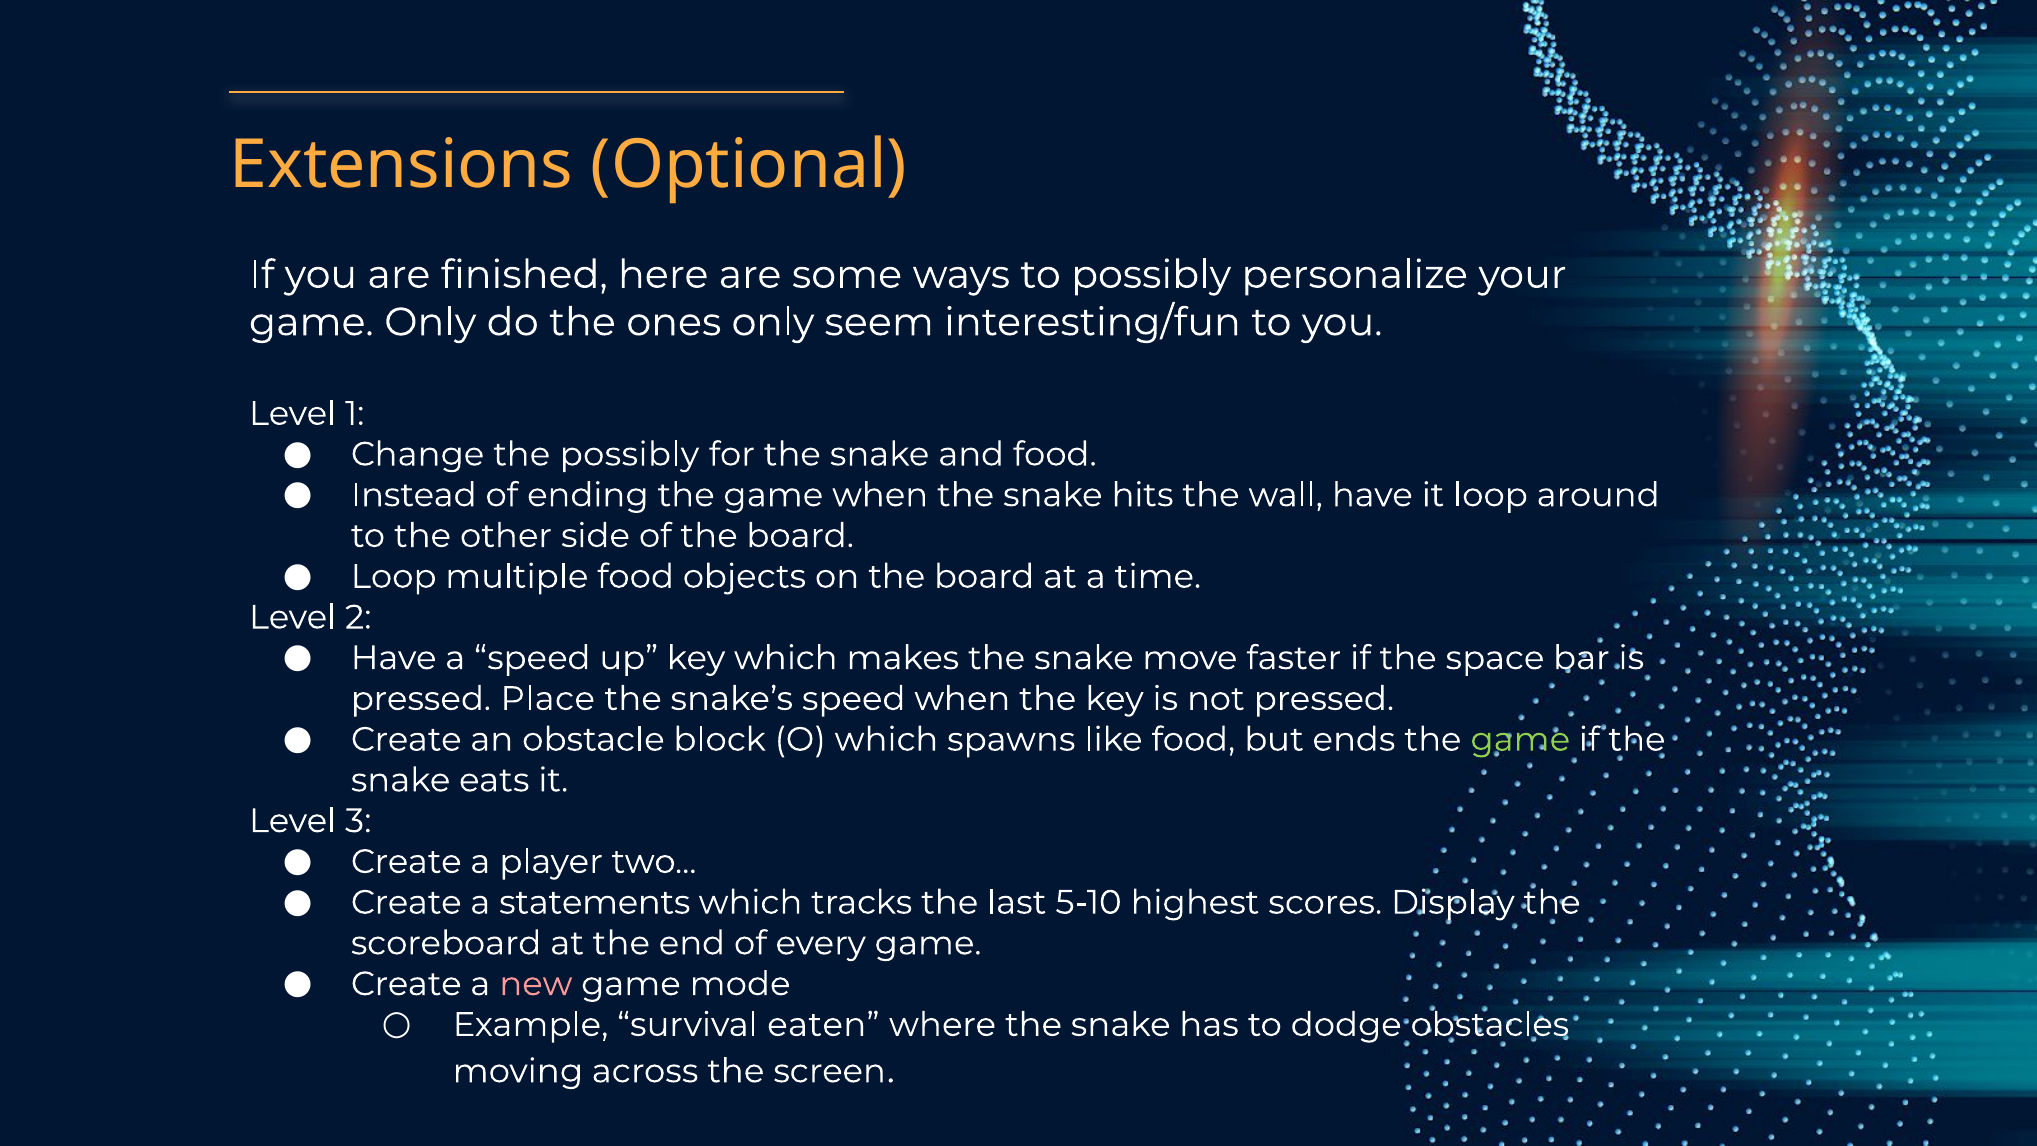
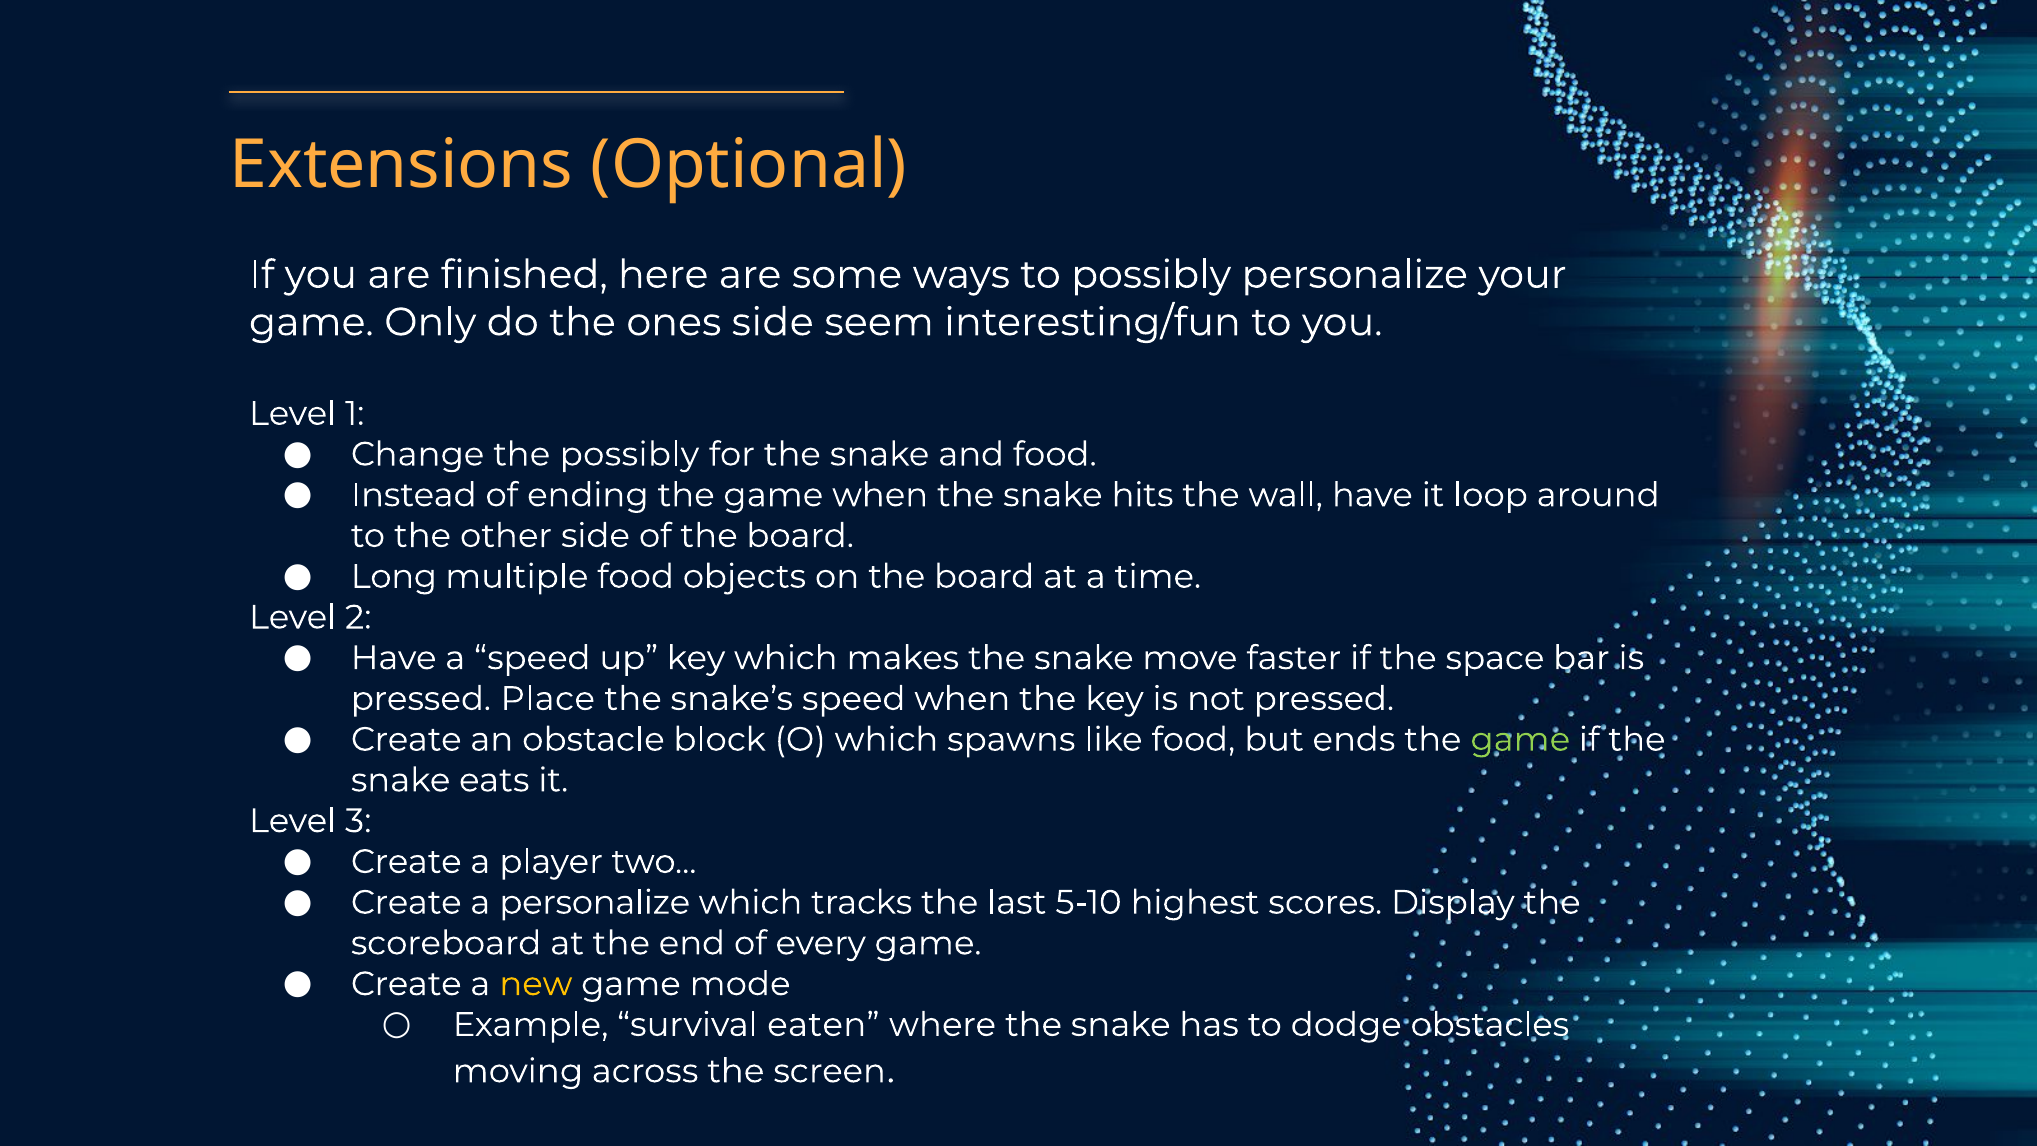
ones only: only -> side (773, 322)
Loop: Loop -> Long (394, 576)
a statements: statements -> personalize (595, 902)
new colour: pink -> yellow (536, 984)
